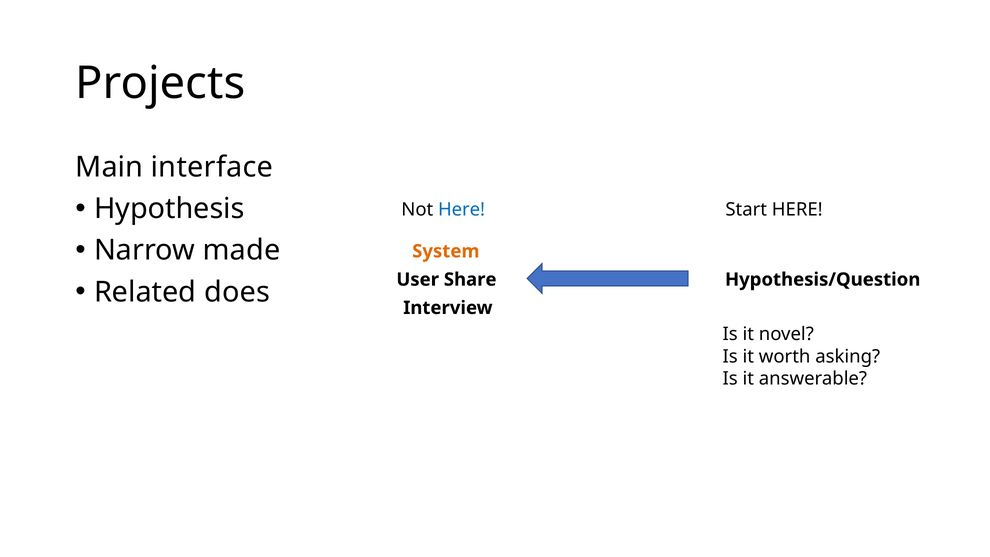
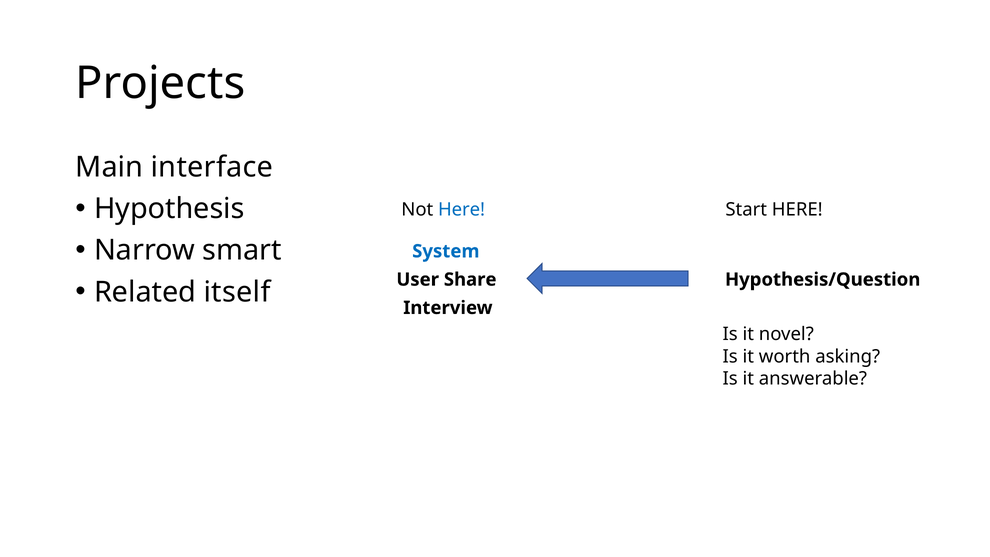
made: made -> smart (242, 250)
System colour: orange -> blue (446, 251)
does: does -> itself (237, 292)
